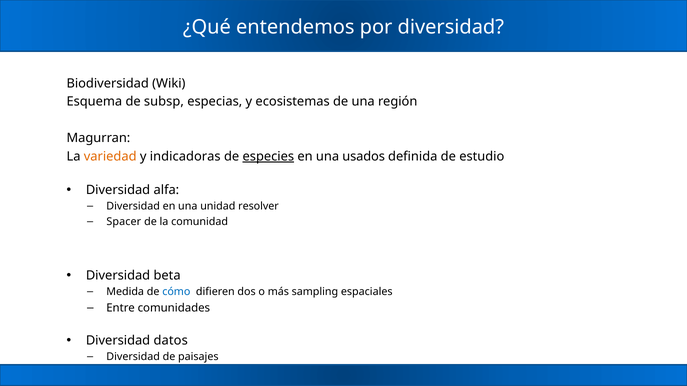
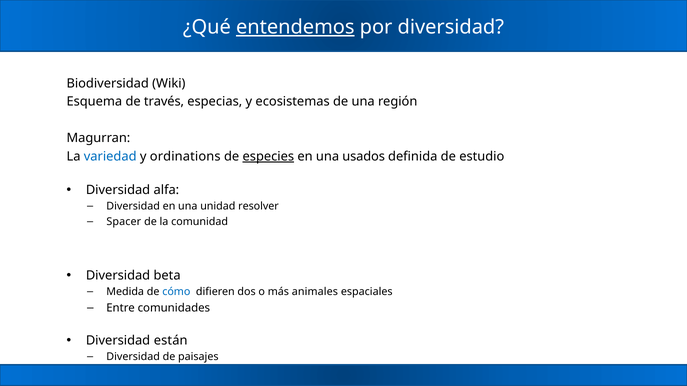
entendemos underline: none -> present (295, 27)
subsp: subsp -> través (164, 102)
variedad colour: orange -> blue (110, 157)
indicadoras: indicadoras -> ordinations (185, 157)
sampling: sampling -> animales (315, 292)
datos: datos -> están (171, 341)
